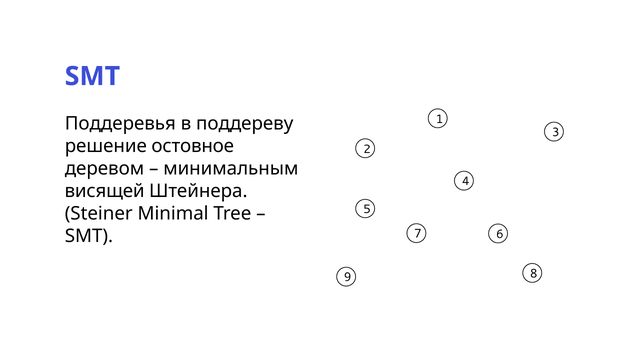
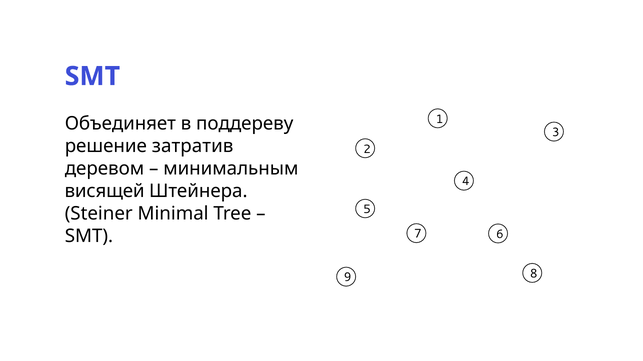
Поддеревья: Поддеревья -> Объединяет (120, 124)
остовное: остовное -> затратив (193, 147)
